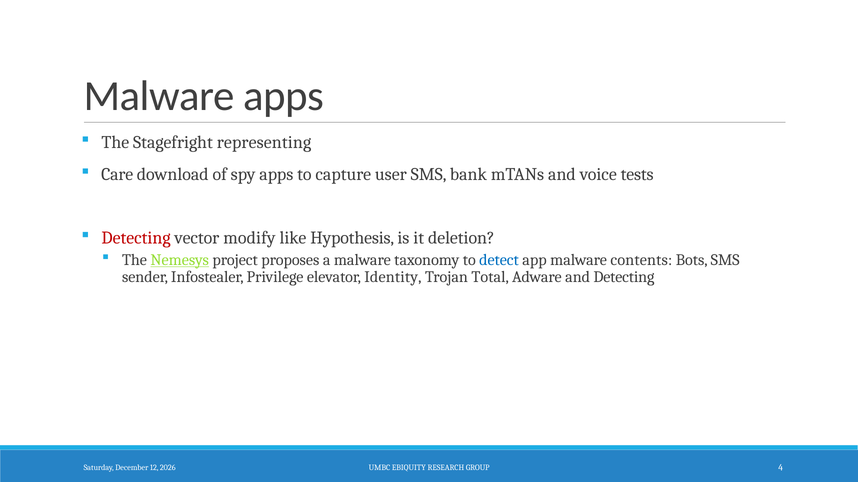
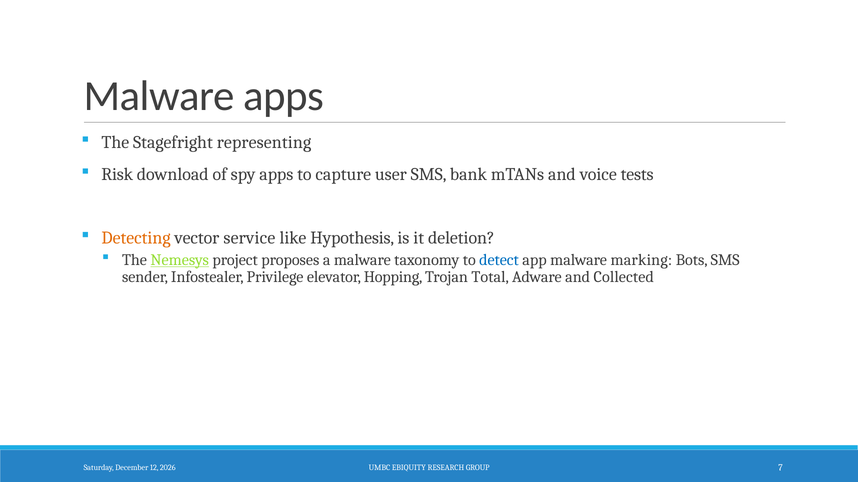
Care: Care -> Risk (117, 174)
Detecting colour: red -> orange (136, 238)
modify: modify -> service (249, 238)
contents: contents -> marking (641, 260)
Identity: Identity -> Hopping (393, 277)
and Detecting: Detecting -> Collected (624, 277)
4: 4 -> 7 (781, 468)
